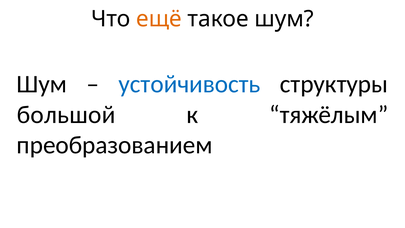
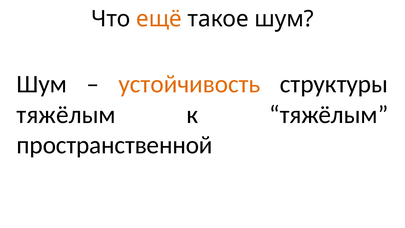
устойчивость colour: blue -> orange (190, 84)
большой: большой -> тяжёлым (66, 115)
преобразованием: преобразованием -> пространственной (115, 145)
